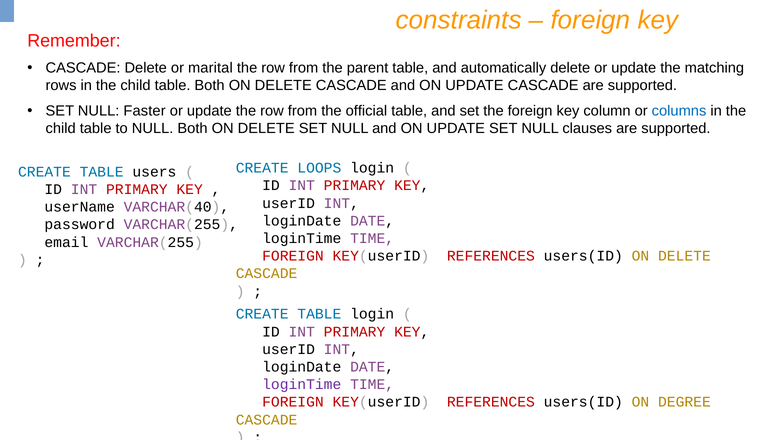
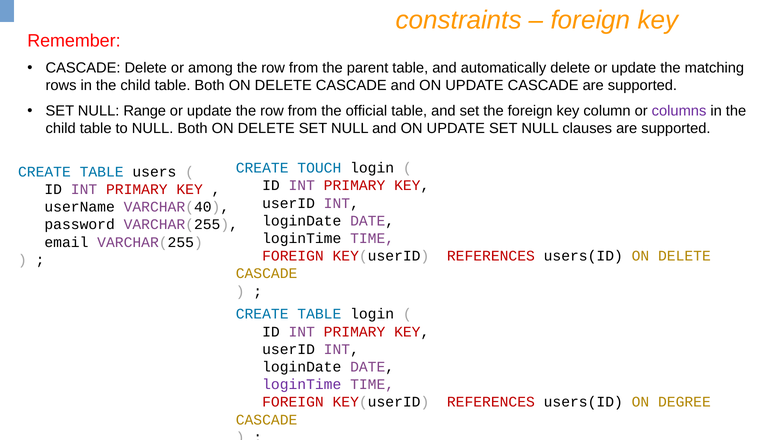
marital: marital -> among (210, 68)
Faster: Faster -> Range (145, 111)
columns colour: blue -> purple (679, 111)
LOOPS: LOOPS -> TOUCH (319, 168)
